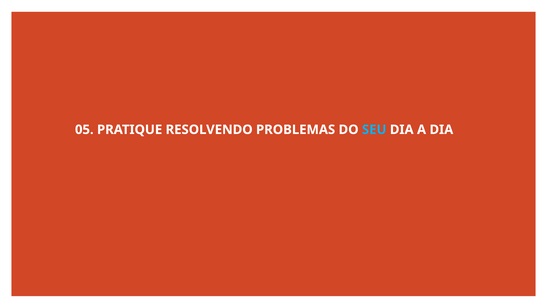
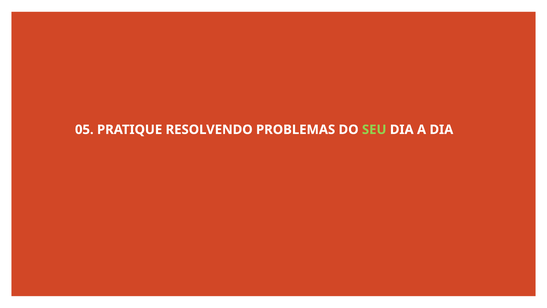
SEU colour: light blue -> light green (374, 130)
